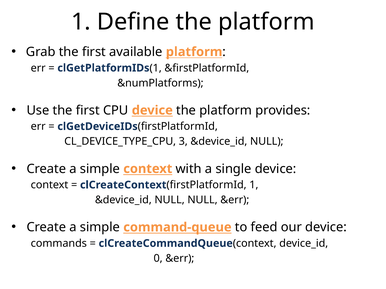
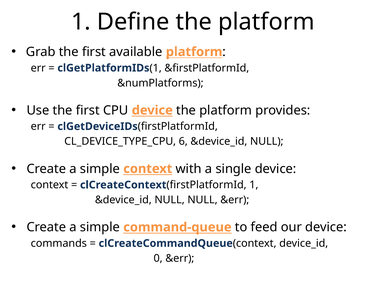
3: 3 -> 6 (183, 142)
